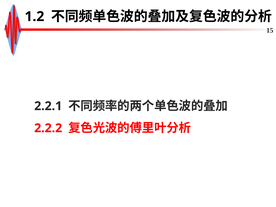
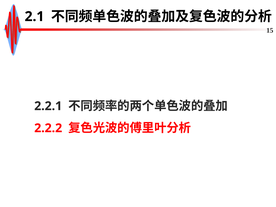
1.2: 1.2 -> 2.1 (34, 17)
